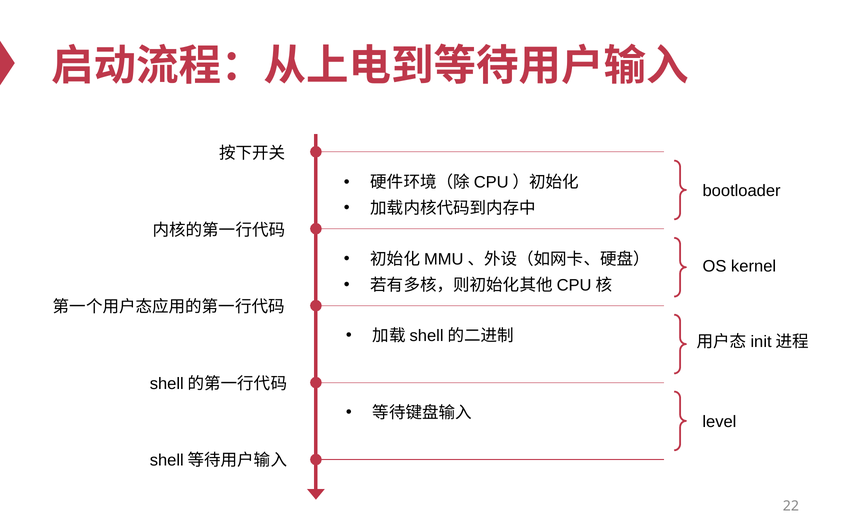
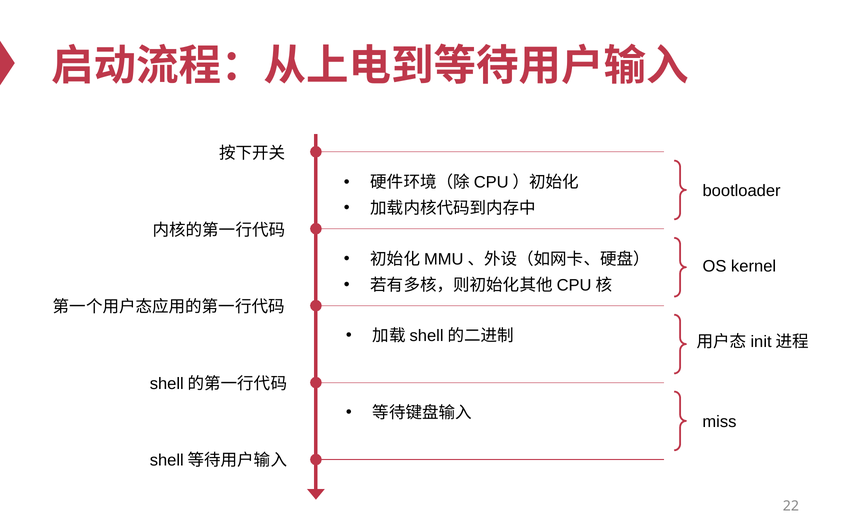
level: level -> miss (719, 422)
